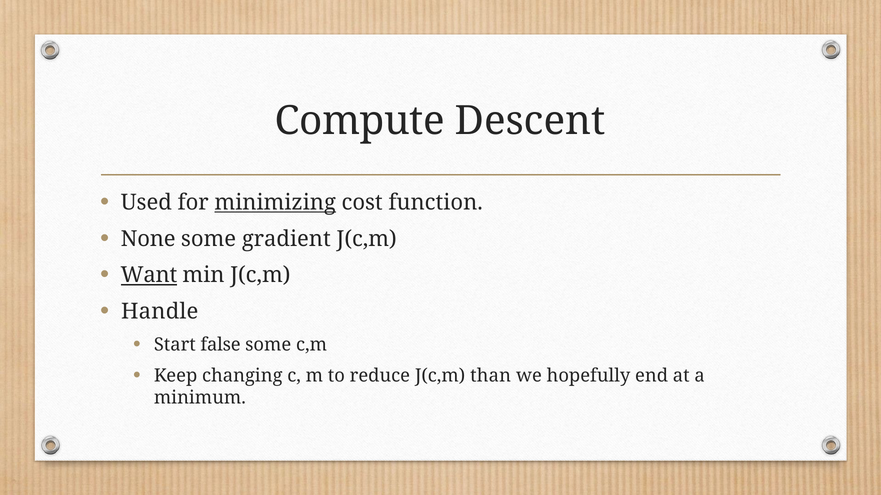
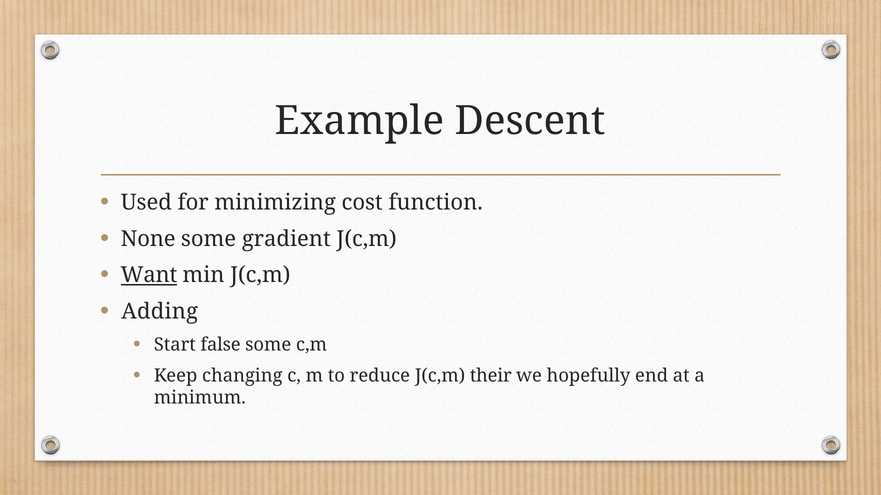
Compute: Compute -> Example (360, 121)
minimizing underline: present -> none (275, 203)
Handle: Handle -> Adding (160, 312)
than: than -> their (491, 376)
